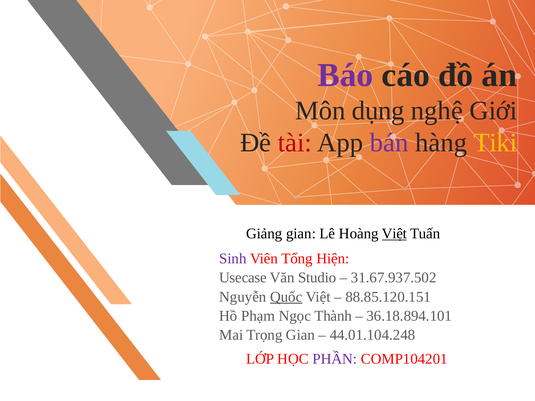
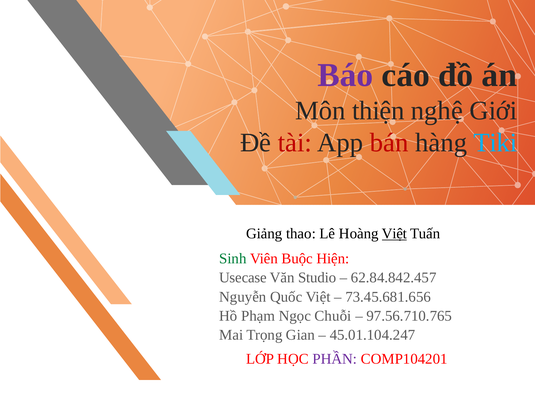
dụng: dụng -> thiện (378, 111)
bán colour: purple -> red (389, 143)
Tiki colour: yellow -> light blue (495, 143)
Giảng gian: gian -> thao (301, 234)
Sinh colour: purple -> green (233, 259)
Tổng: Tổng -> Buộc (297, 259)
31.67.937.502: 31.67.937.502 -> 62.84.842.457 (394, 278)
Quốc underline: present -> none (286, 297)
88.85.120.151: 88.85.120.151 -> 73.45.681.656 (388, 297)
Thành: Thành -> Chuỗi (333, 316)
36.18.894.101: 36.18.894.101 -> 97.56.710.765 (409, 316)
44.01.104.248: 44.01.104.248 -> 45.01.104.247 (372, 335)
